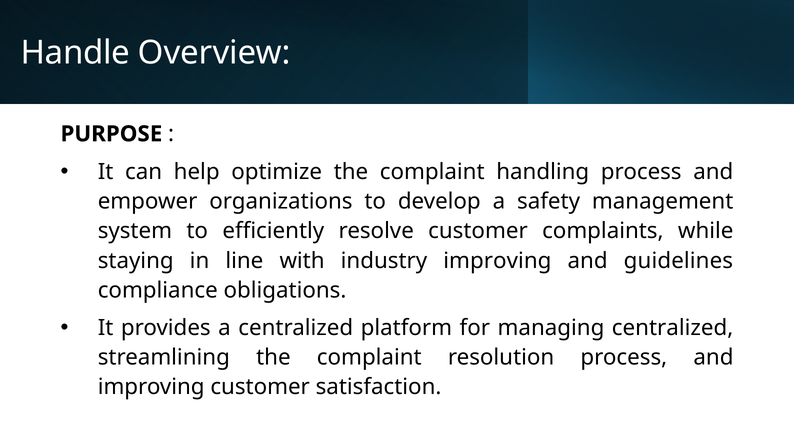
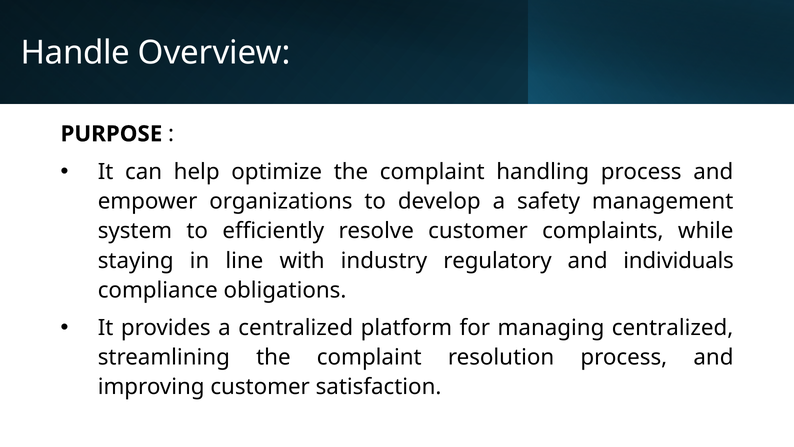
industry improving: improving -> regulatory (497, 260)
guidelines: guidelines -> individuals (679, 260)
